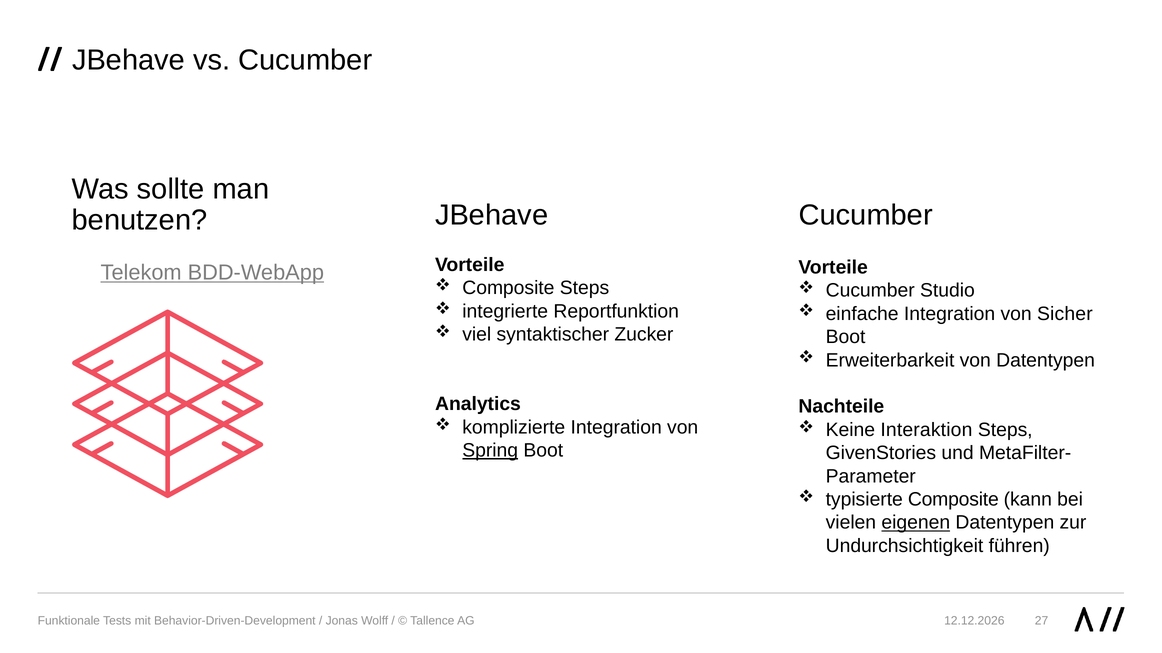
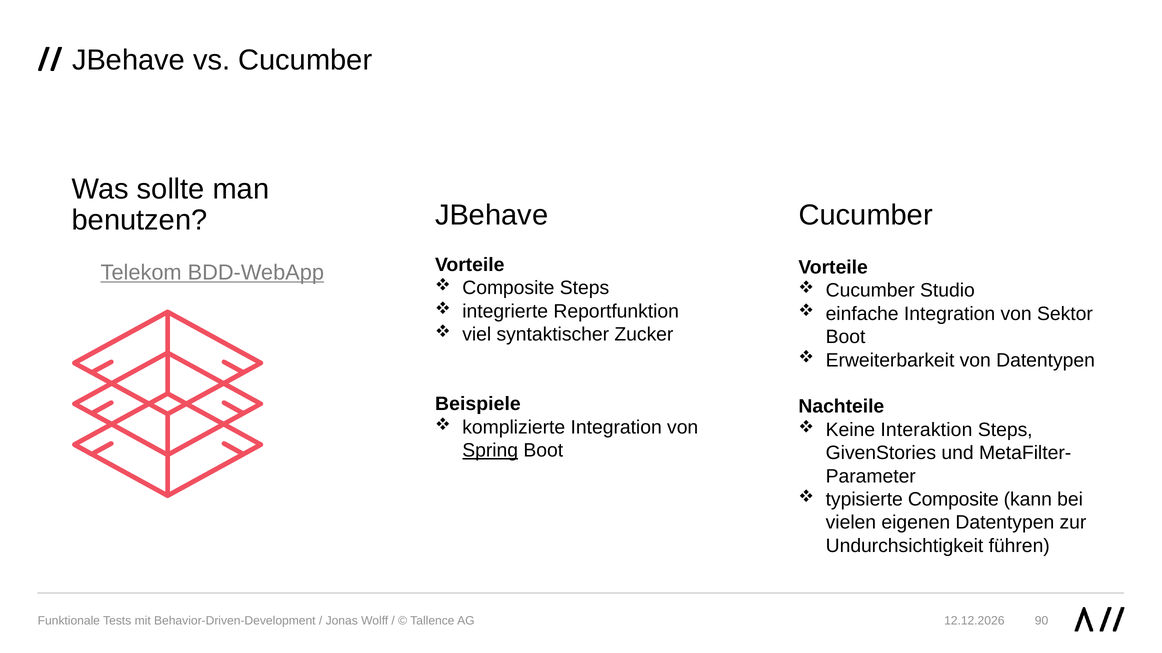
Sicher: Sicher -> Sektor (1065, 314)
Analytics: Analytics -> Beispiele (478, 405)
eigenen underline: present -> none (916, 523)
27: 27 -> 90 (1042, 621)
